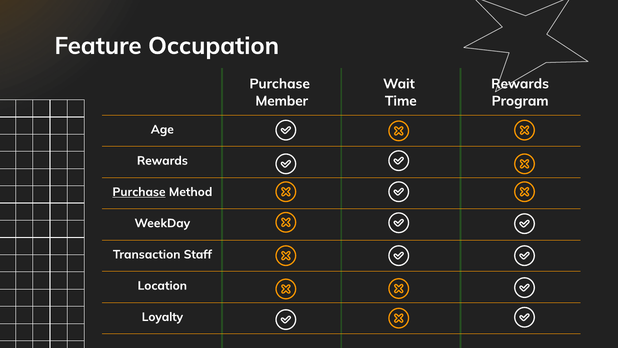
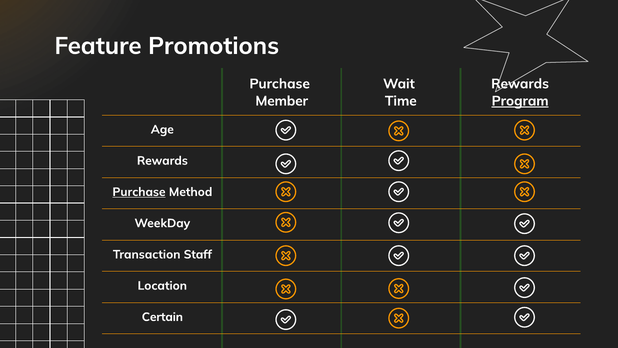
Occupation: Occupation -> Promotions (214, 46)
Program underline: none -> present (520, 101)
Loyalty: Loyalty -> Certain (162, 317)
